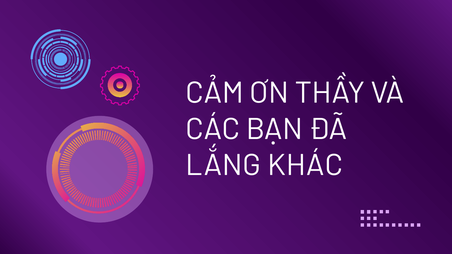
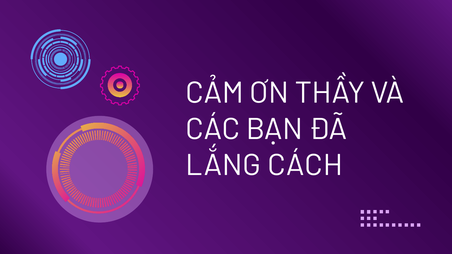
KHÁC: KHÁC -> CÁCH (305, 165)
